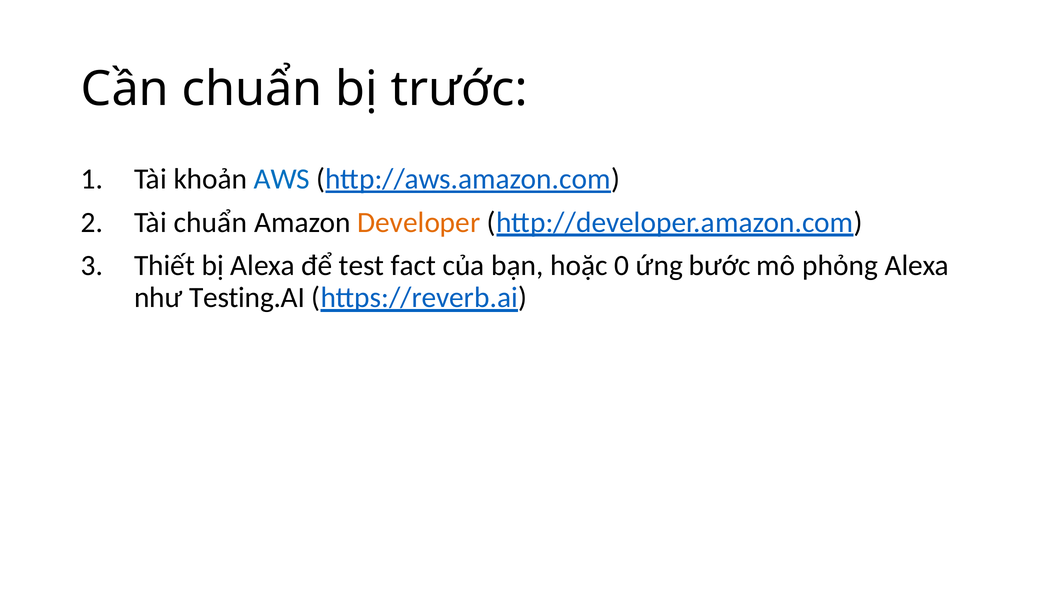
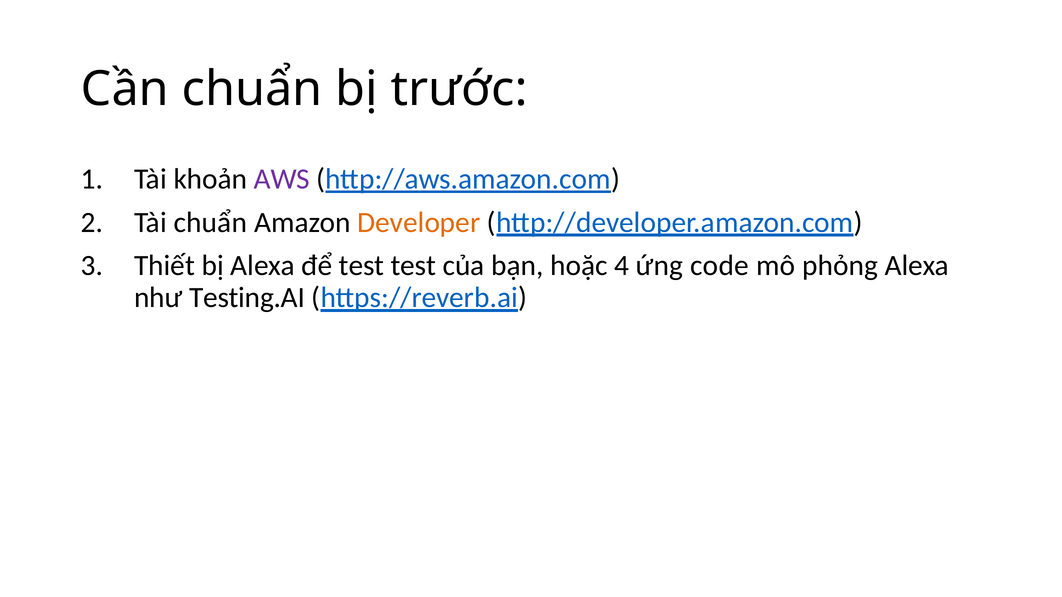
AWS colour: blue -> purple (282, 179)
test fact: fact -> test (413, 266)
0: 0 -> 4 (622, 266)
bước: bước -> code (720, 266)
